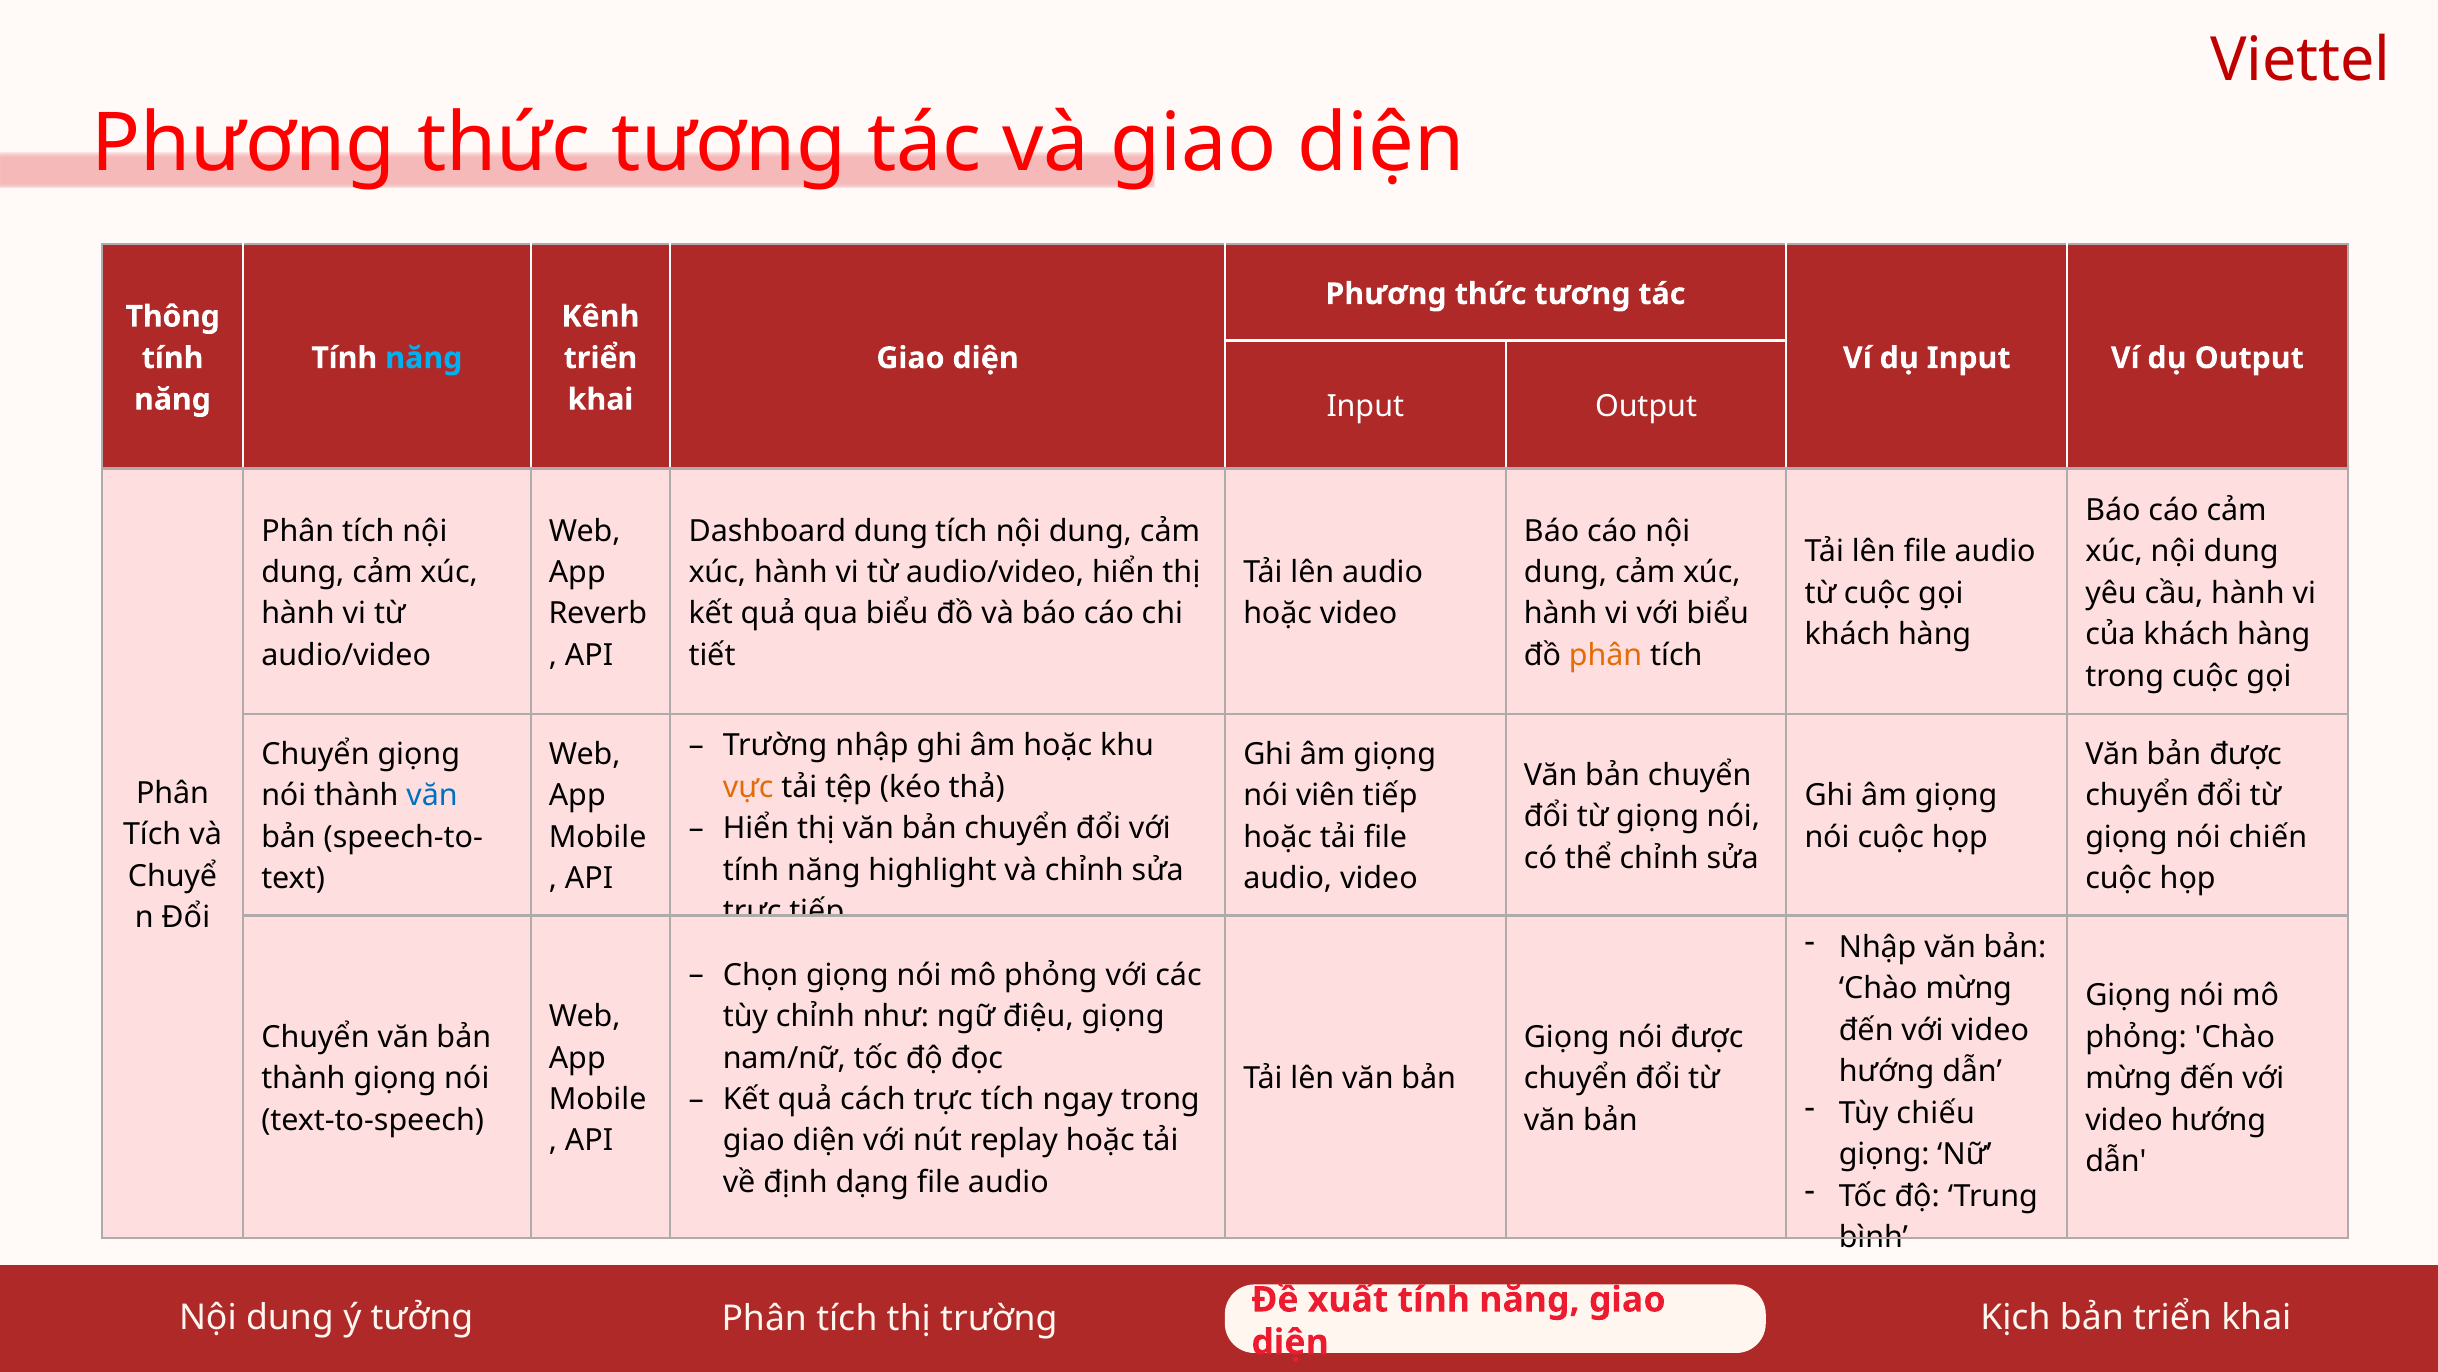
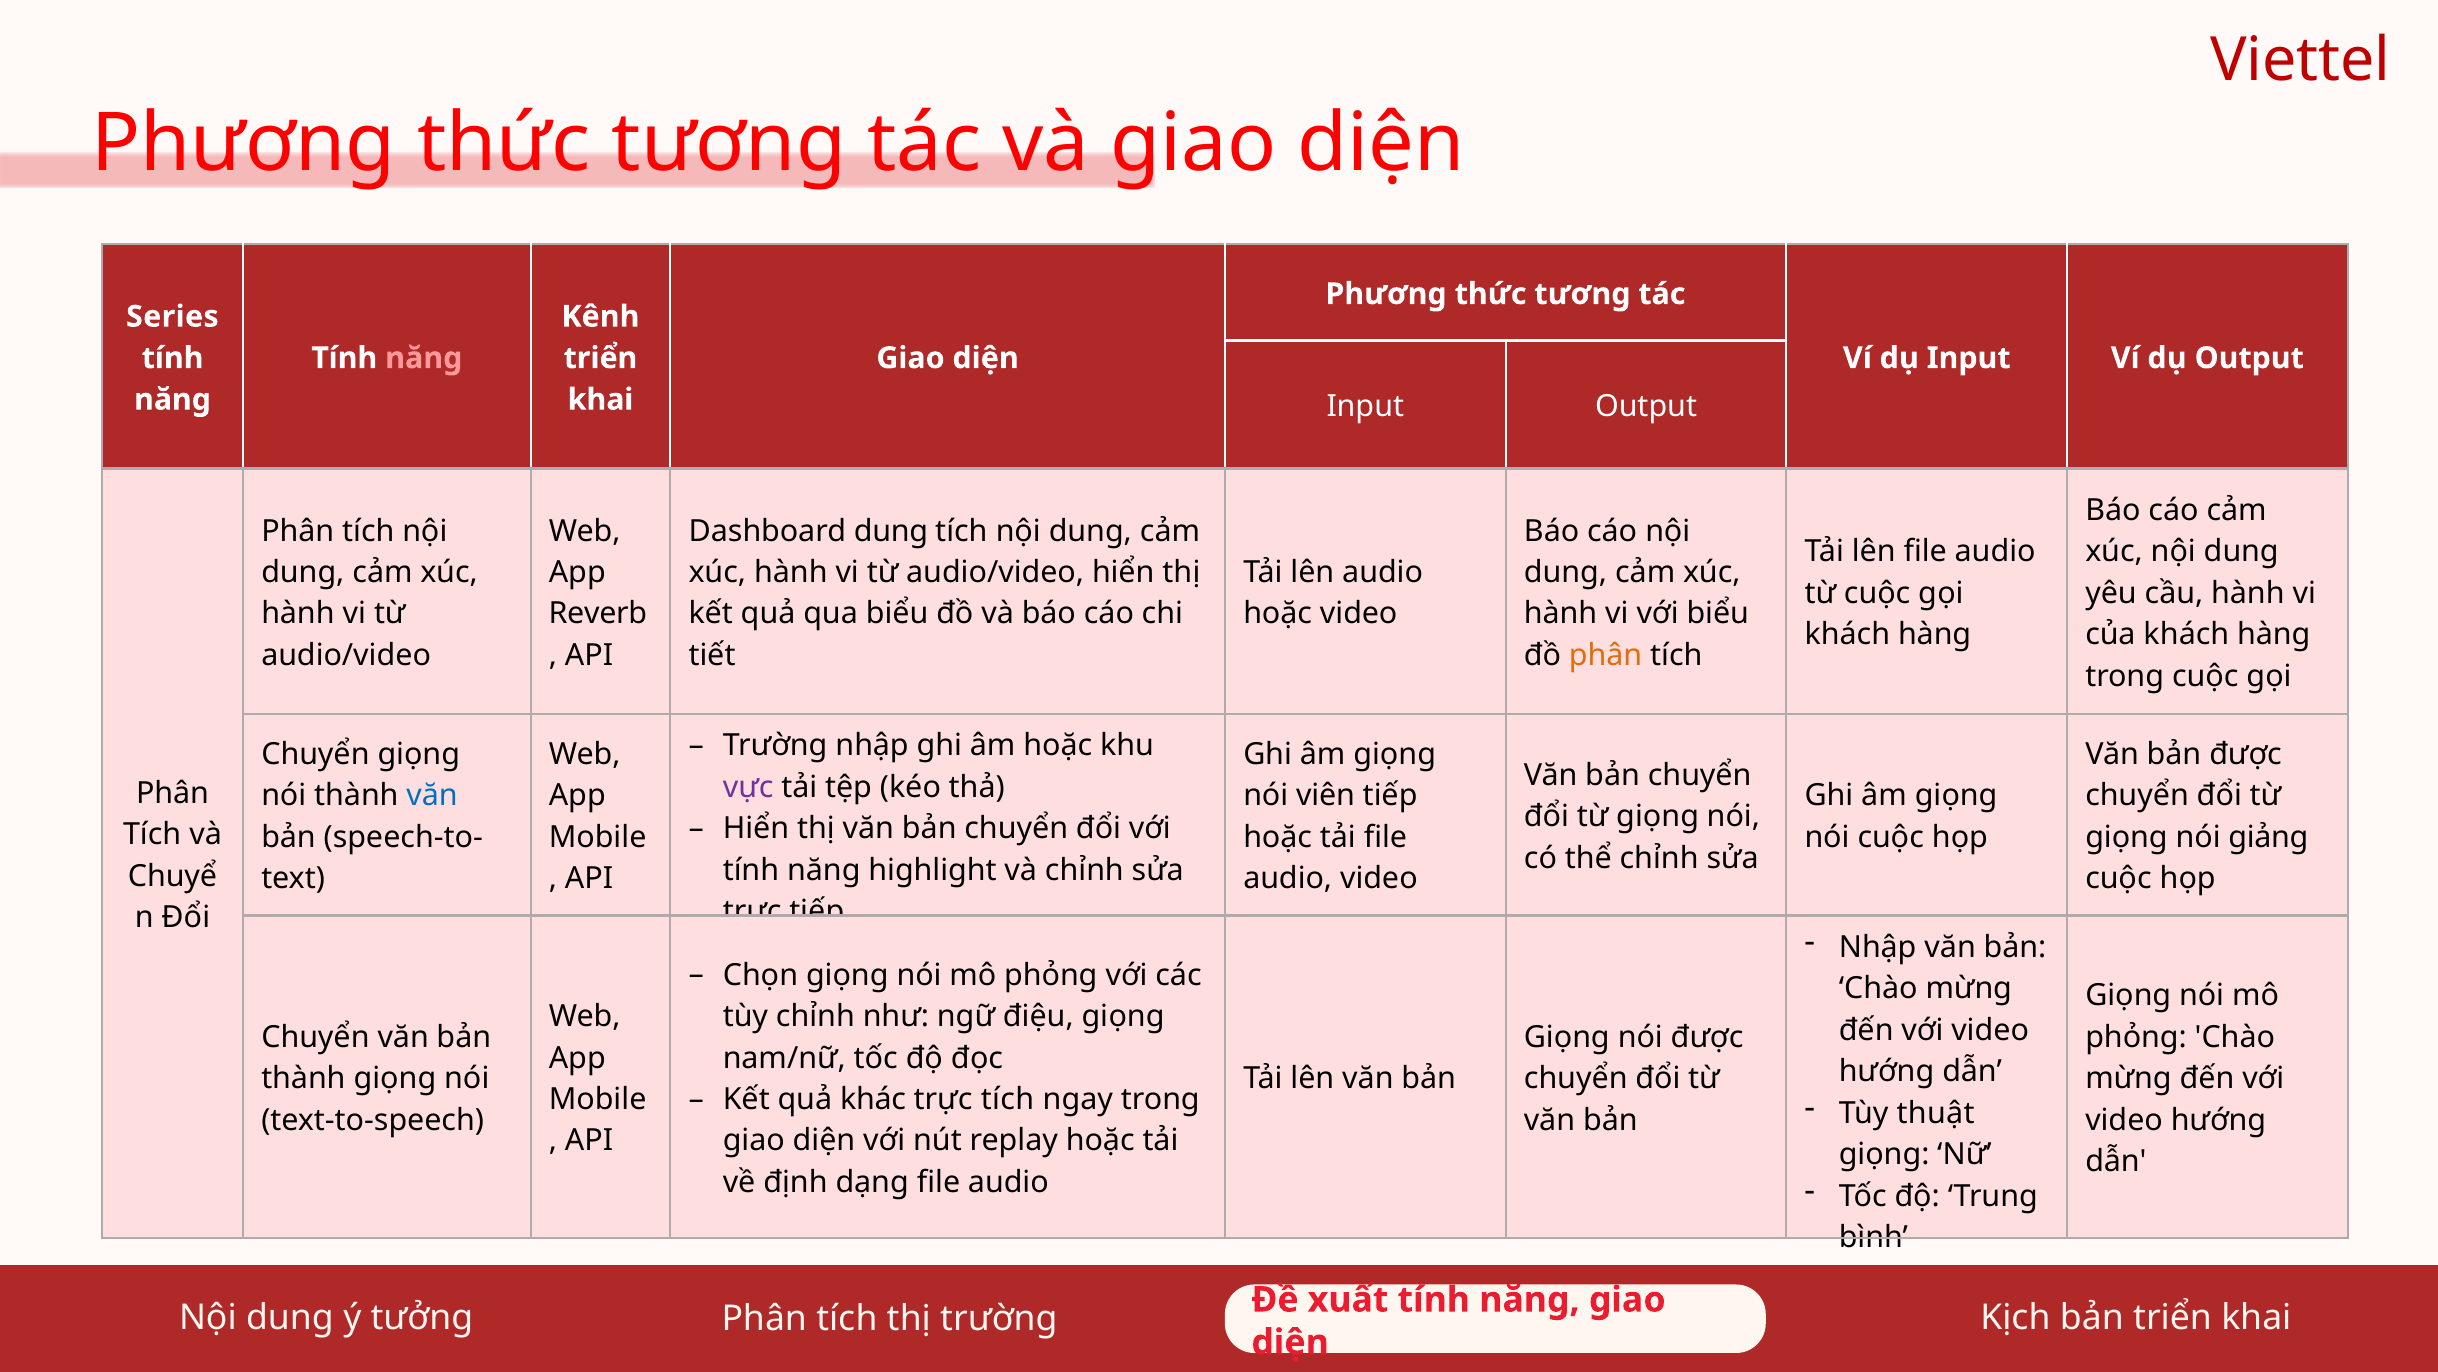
Thông: Thông -> Series (172, 316)
năng colour: light blue -> pink (424, 358)
vực colour: orange -> purple (748, 787)
chiến: chiến -> giảng (2268, 837)
cách: cách -> khác (873, 1099)
chiếu: chiếu -> thuật (1936, 1113)
